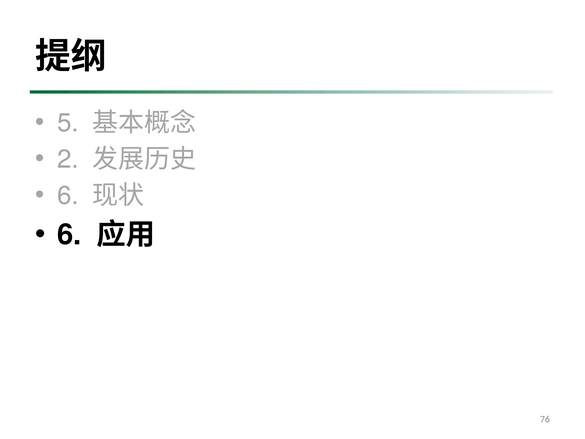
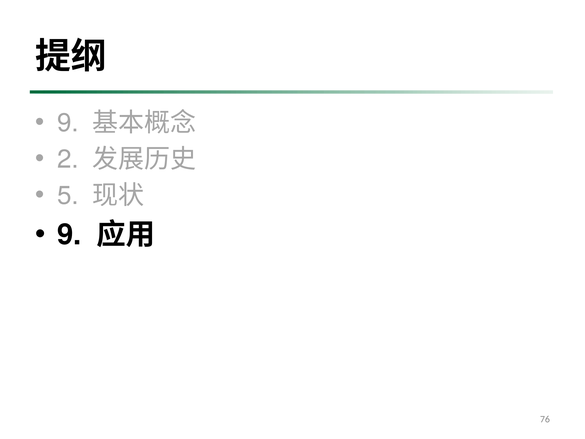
5: 5 -> 9 (68, 123)
6: 6 -> 5 (68, 196)
6: 6 -> 9 (69, 235)
